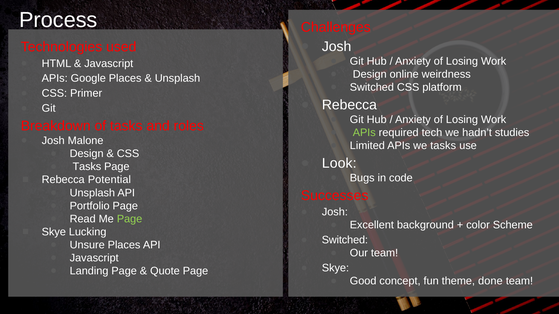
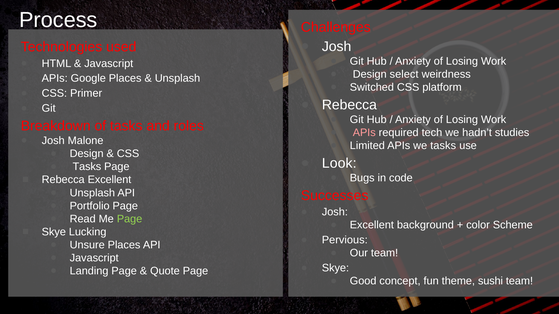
online: online -> select (404, 74)
APIs colour: light green -> pink (364, 133)
Rebecca Potential: Potential -> Excellent (109, 180)
Switched: Switched -> Pervious (345, 240)
done: done -> sushi (490, 281)
